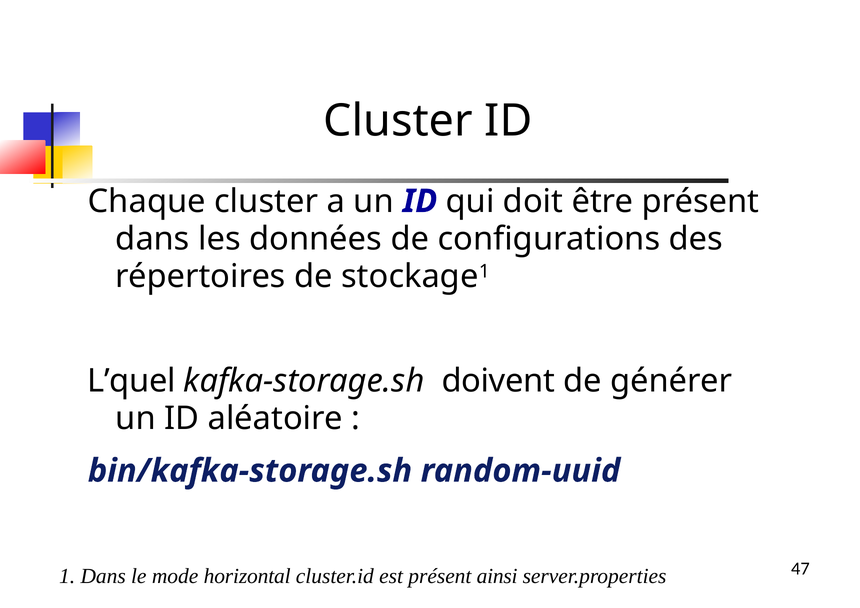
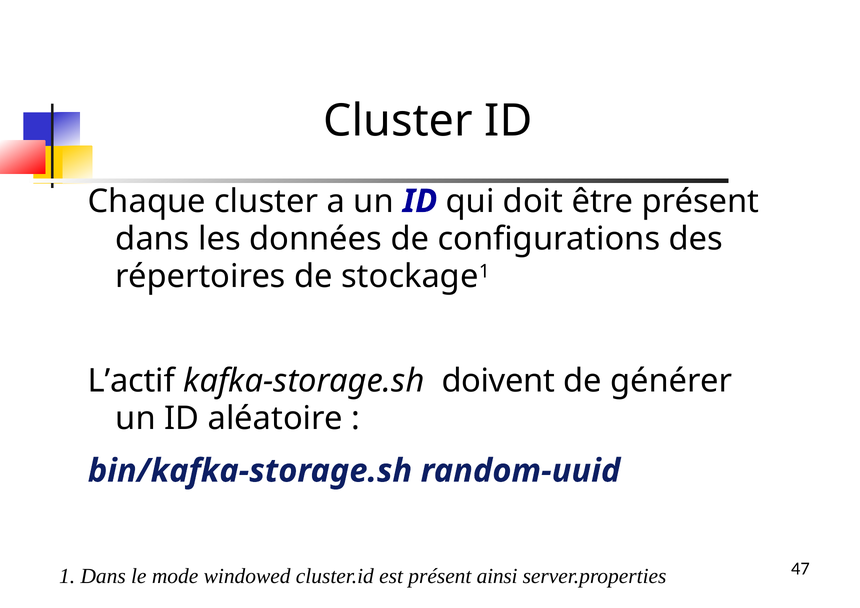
L’quel: L’quel -> L’actif (131, 381)
horizontal: horizontal -> windowed (247, 576)
